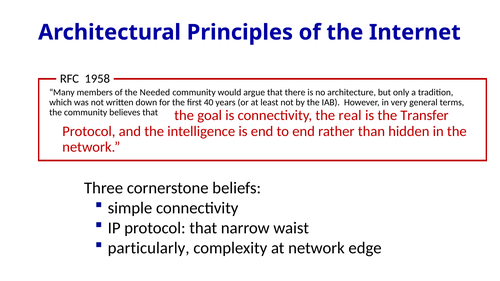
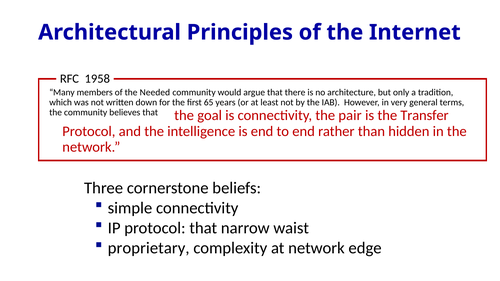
40: 40 -> 65 (209, 102)
real: real -> pair (350, 116)
particularly: particularly -> proprietary (149, 248)
